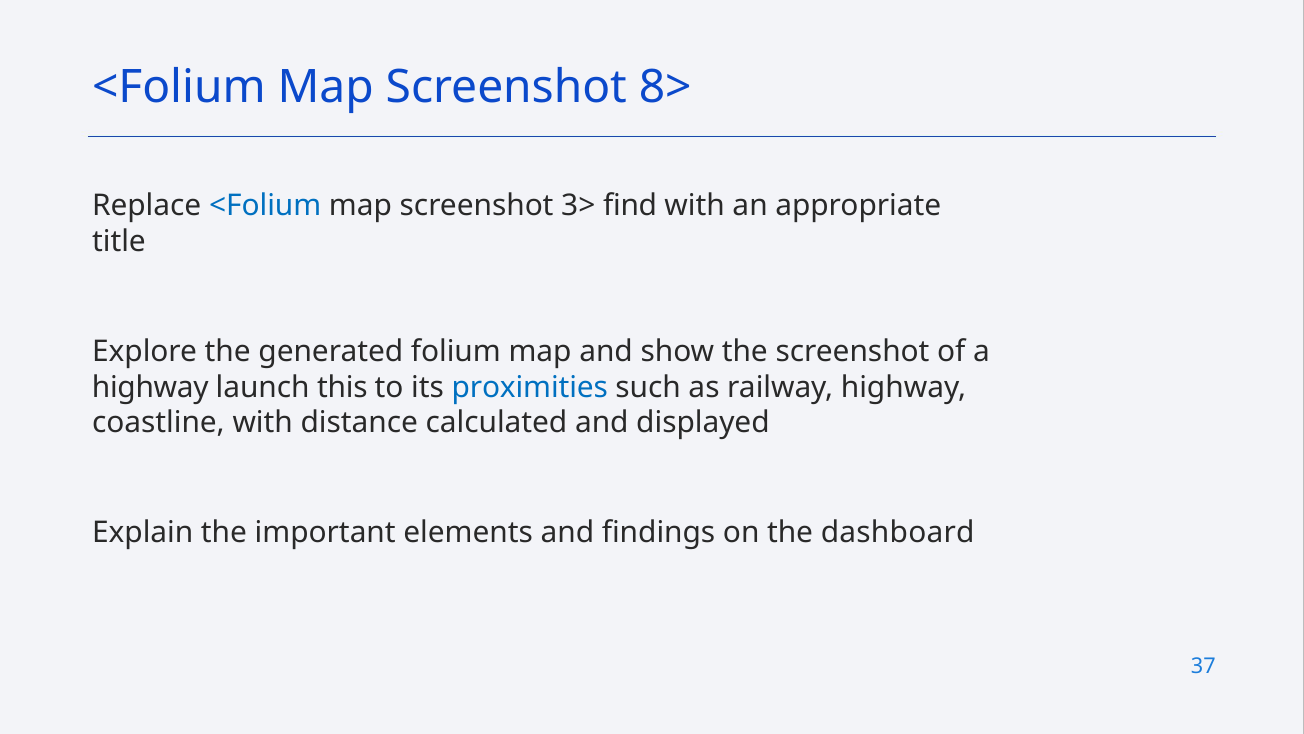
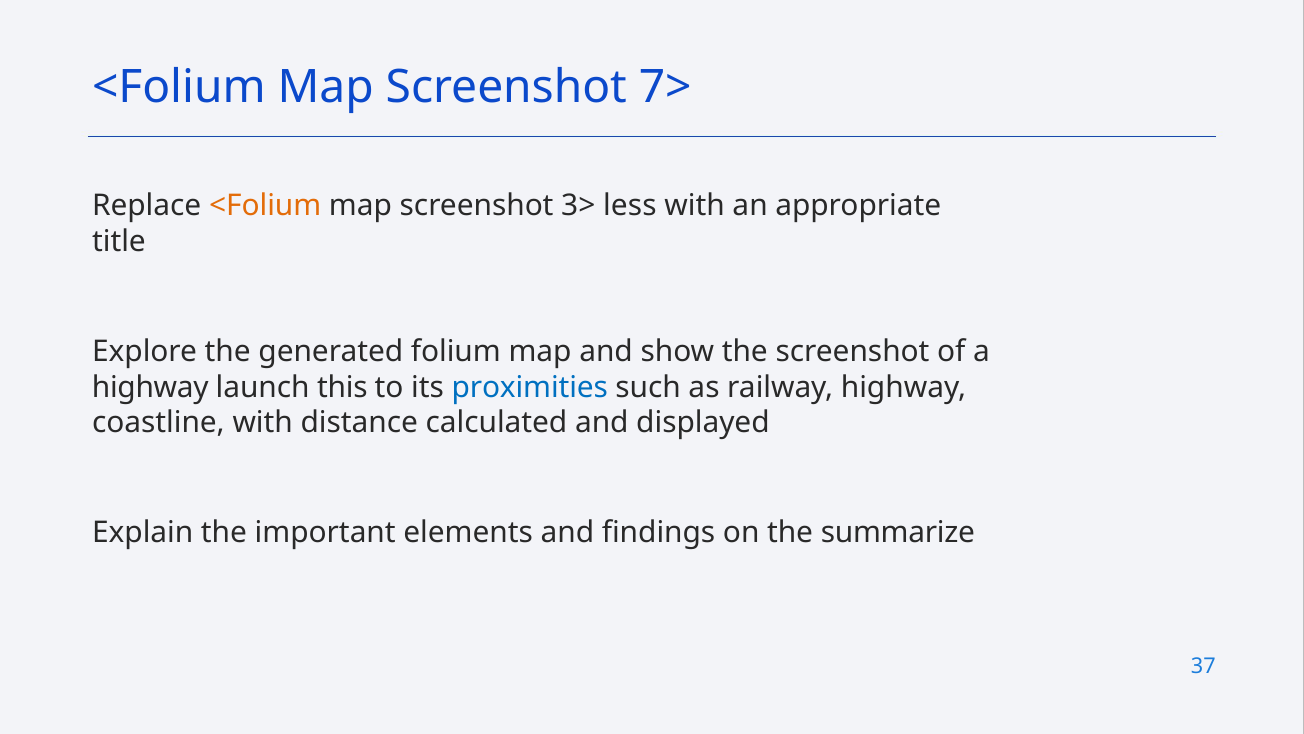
8>: 8> -> 7> (665, 87)
<Folium colour: blue -> orange (265, 206)
find: find -> less (630, 206)
dashboard: dashboard -> summarize (898, 532)
